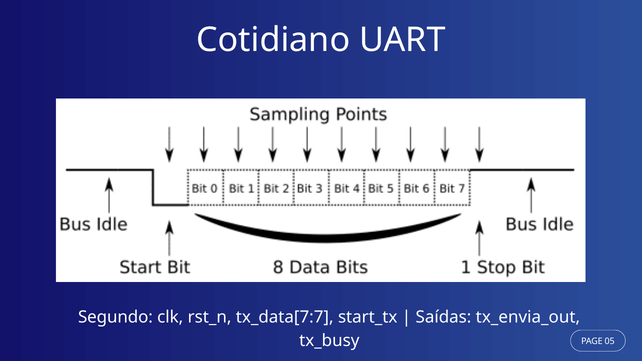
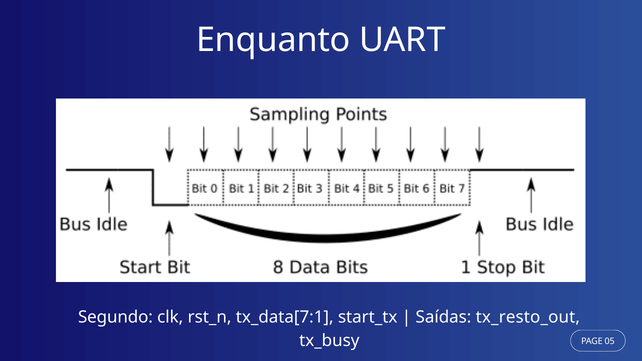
Cotidiano: Cotidiano -> Enquanto (273, 40)
tx_data[7:7: tx_data[7:7 -> tx_data[7:1 (285, 317)
tx_envia_out: tx_envia_out -> tx_resto_out (528, 317)
